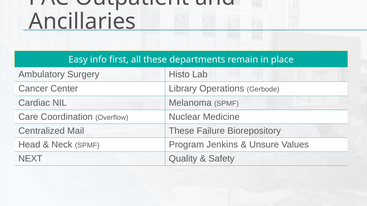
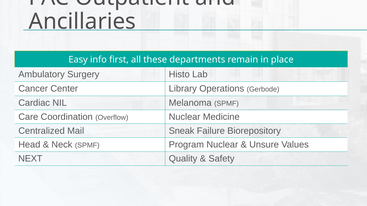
Mail These: These -> Sneak (182, 131)
Program Jenkins: Jenkins -> Nuclear (222, 145)
